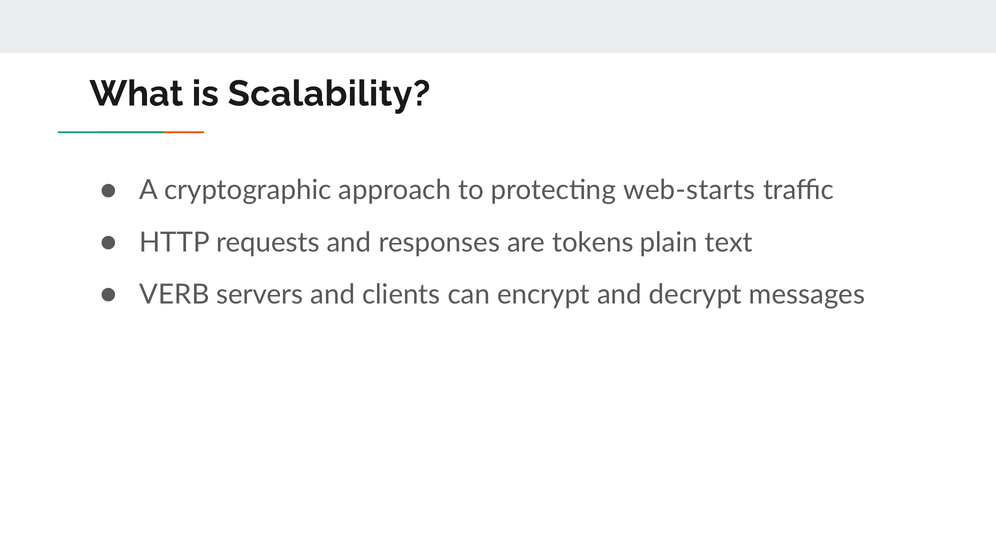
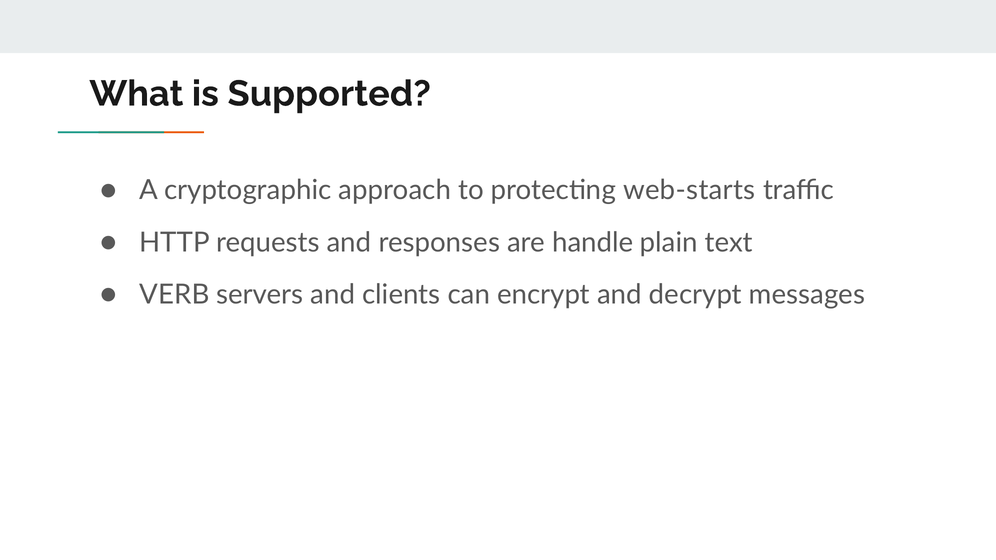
Scalability: Scalability -> Supported (329, 94)
tokens: tokens -> handle (593, 242)
